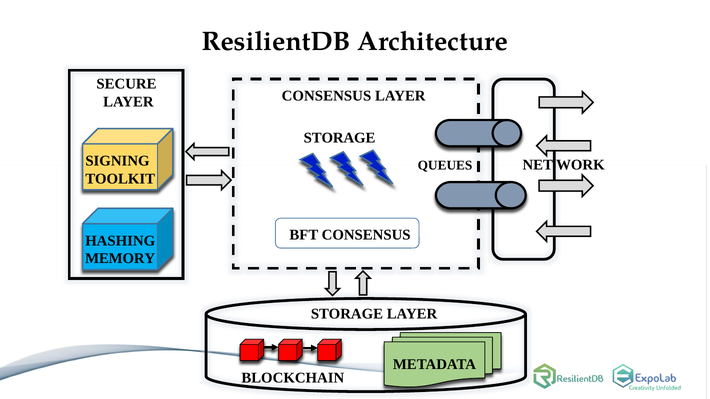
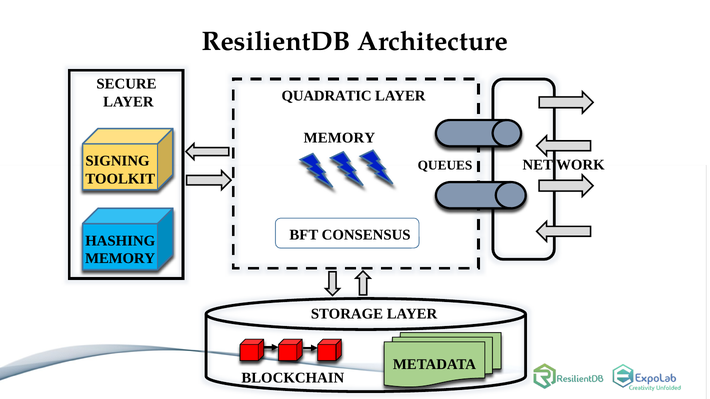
CONSENSUS: CONSENSUS -> QUADRATIC (327, 96)
STORAGE: STORAGE -> MEMORY (339, 138)
